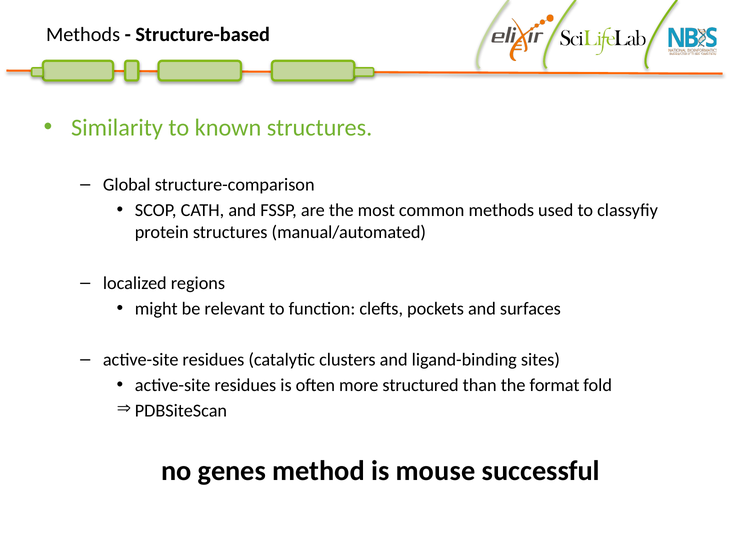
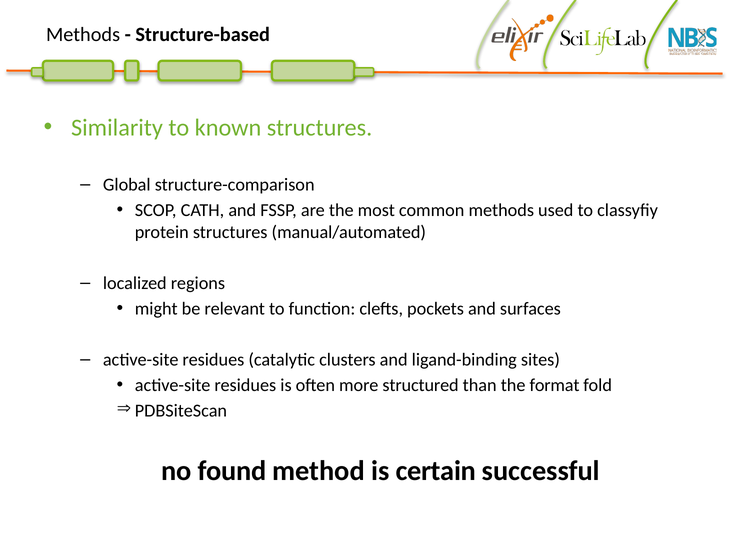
genes: genes -> found (232, 470)
mouse: mouse -> certain (436, 470)
